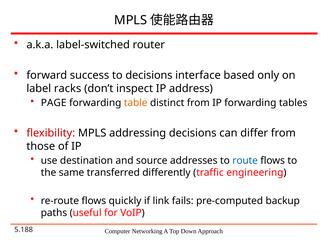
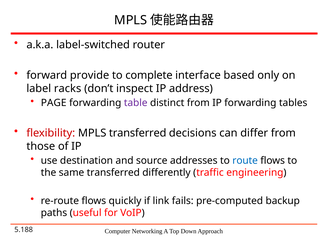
success: success -> provide (90, 75)
to decisions: decisions -> complete (149, 75)
table colour: orange -> purple (136, 103)
MPLS addressing: addressing -> transferred (138, 133)
